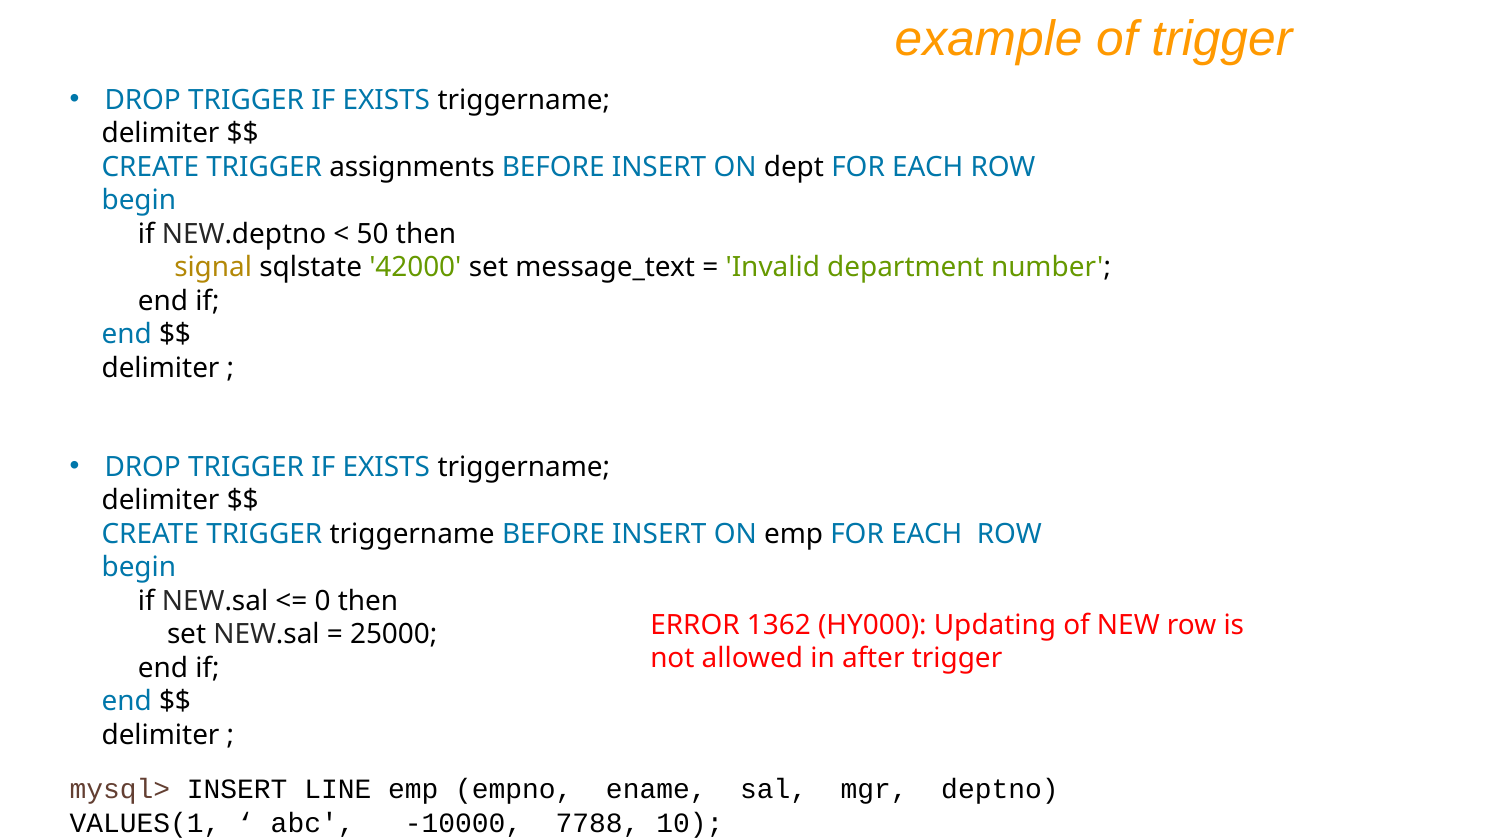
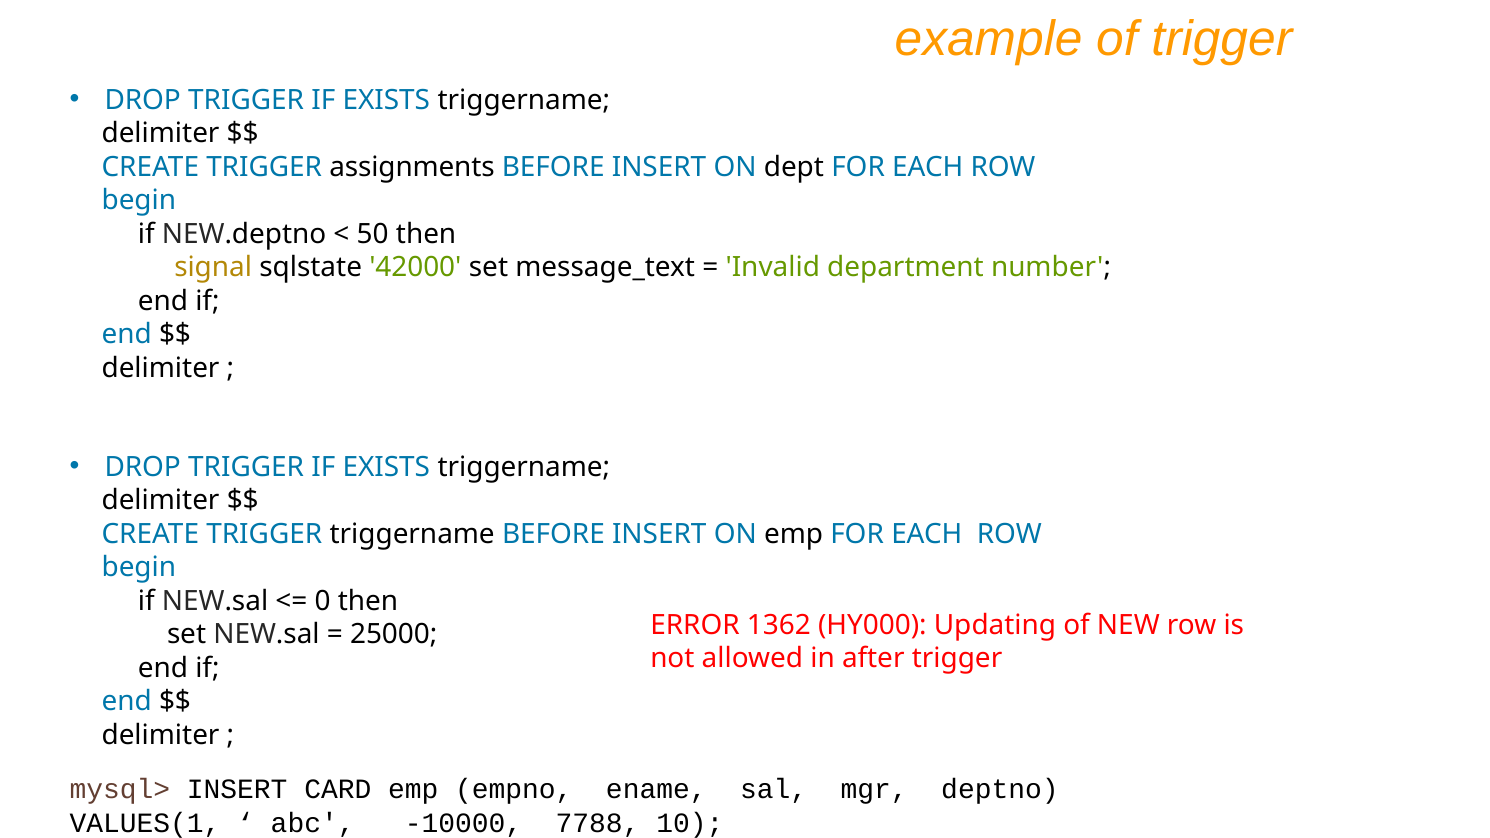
LINE: LINE -> CARD (338, 790)
